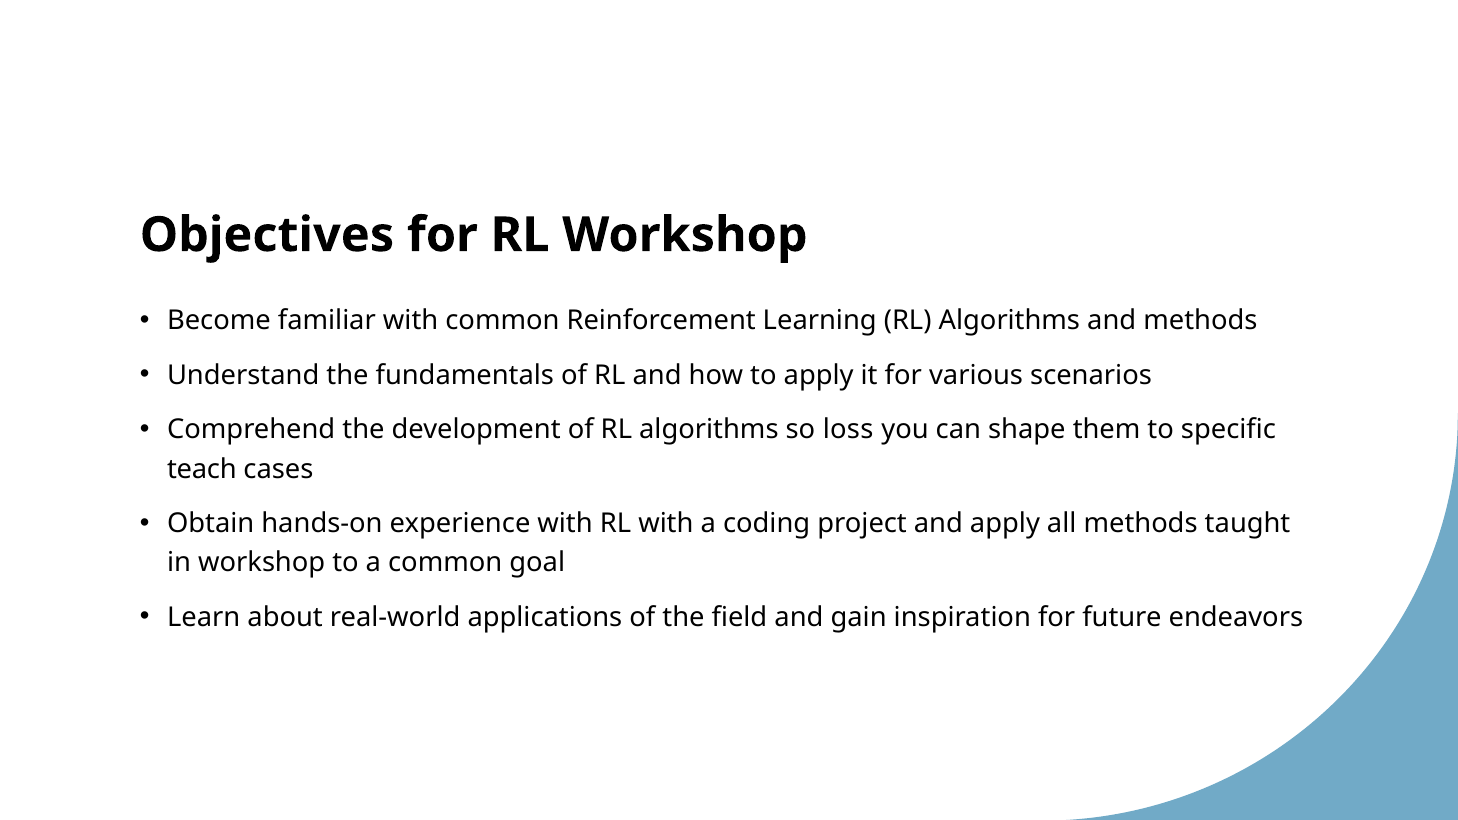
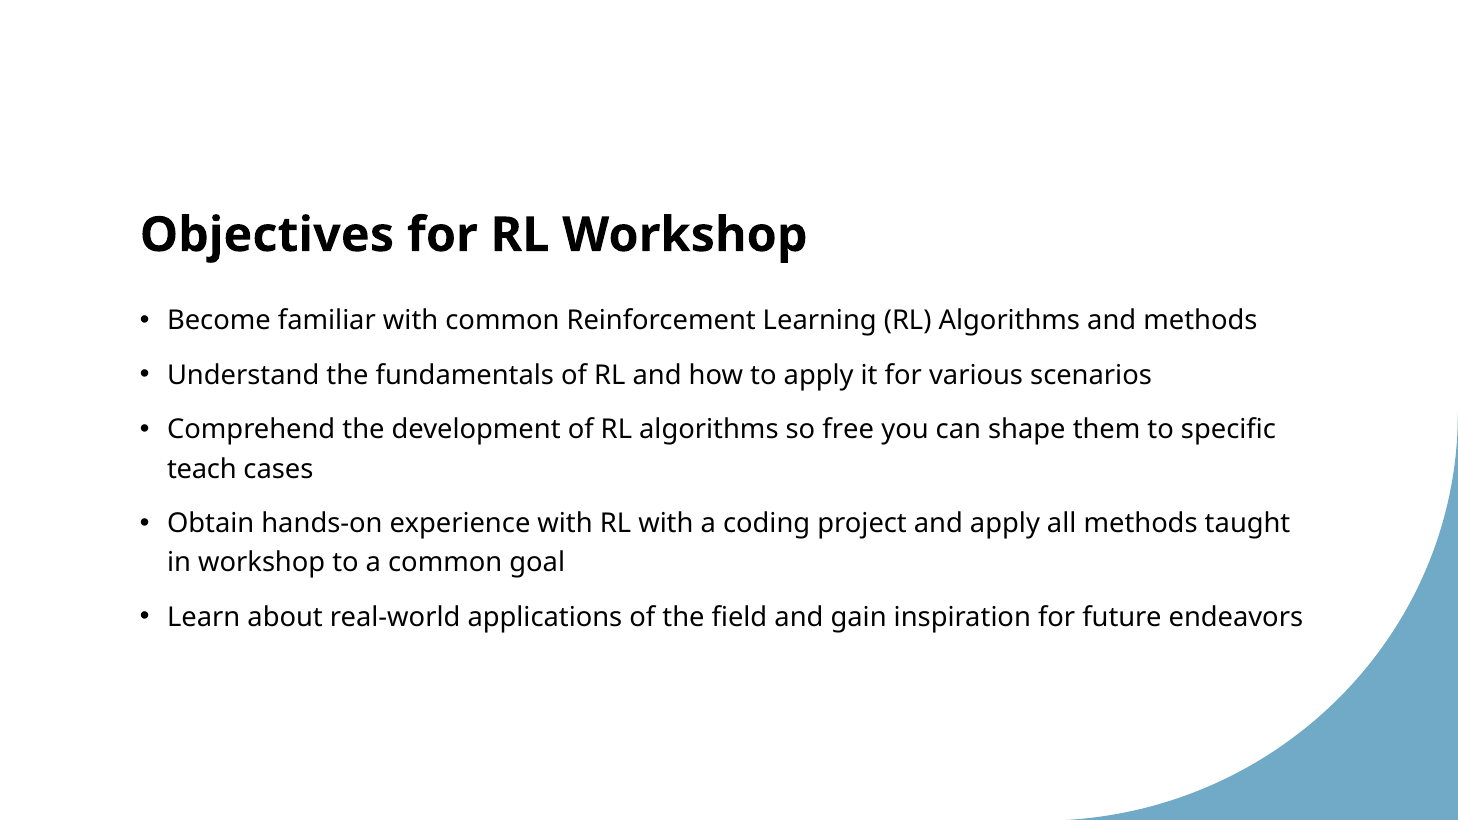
loss: loss -> free (848, 430)
